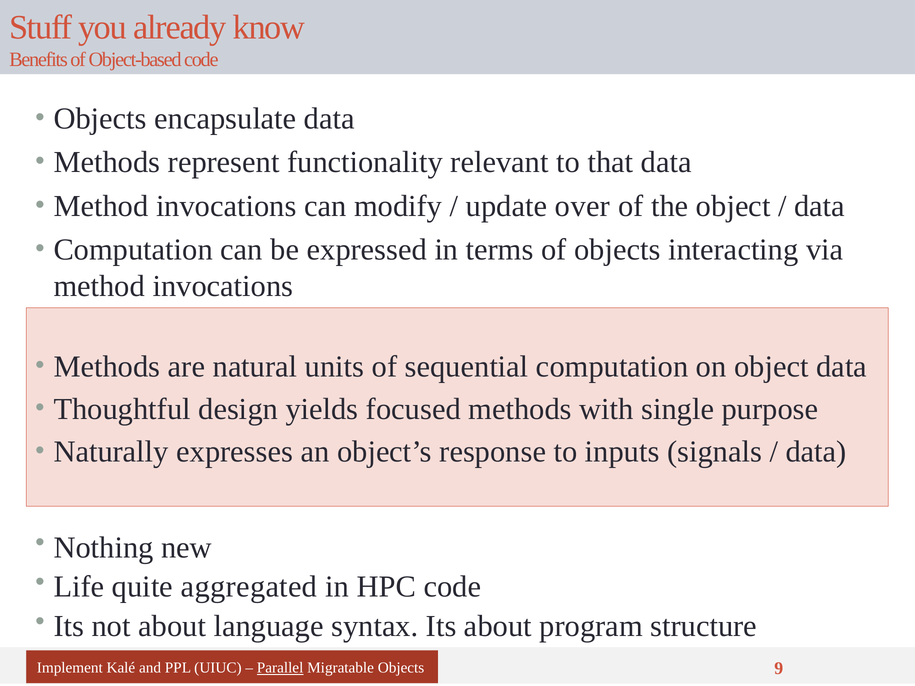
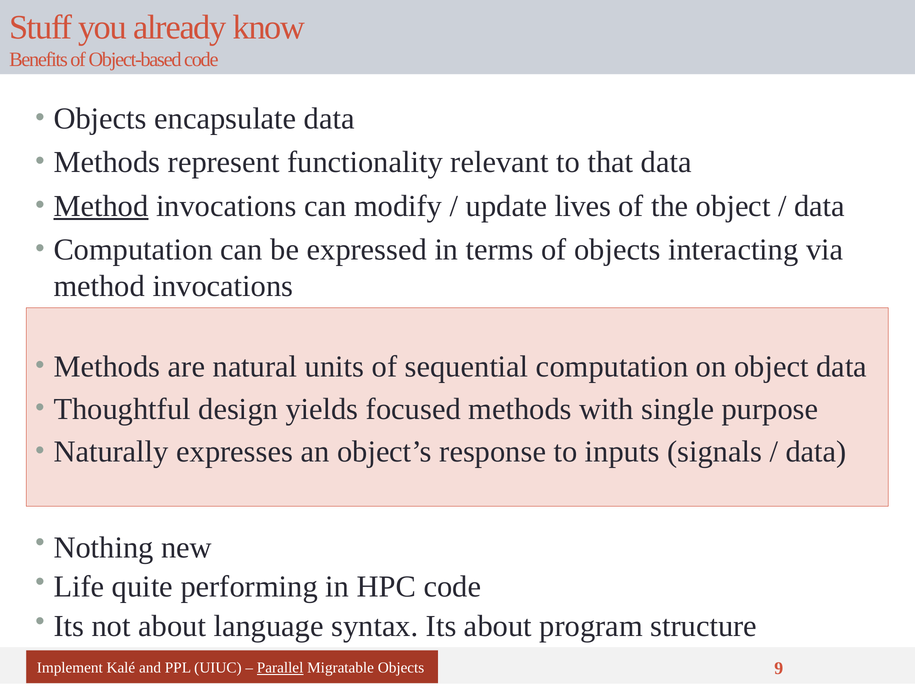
Method underline: none -> present (101, 206)
over: over -> lives (583, 206)
aggregated: aggregated -> performing (249, 587)
